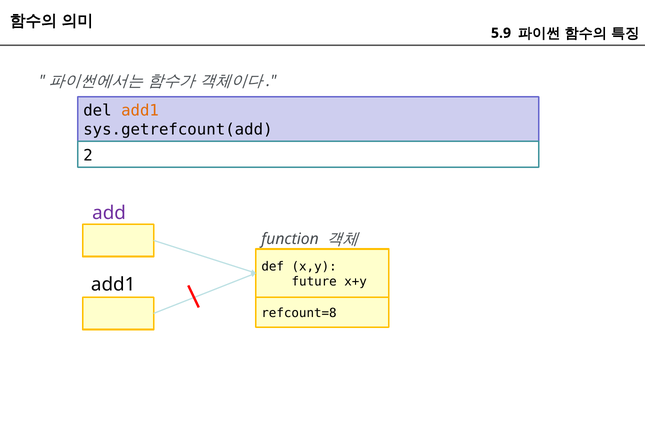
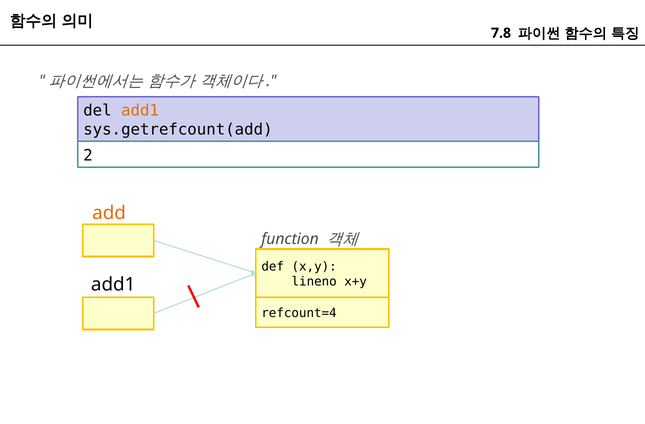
5.9: 5.9 -> 7.8 (501, 33)
add colour: purple -> orange (109, 213)
future: future -> lineno (314, 281)
refcount=8: refcount=8 -> refcount=4 (299, 313)
